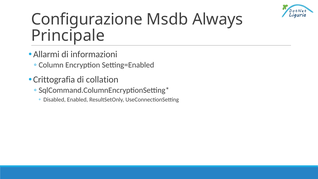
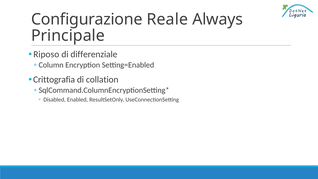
Msdb: Msdb -> Reale (167, 19)
Allarmi: Allarmi -> Riposo (46, 54)
informazioni: informazioni -> differenziale (94, 54)
